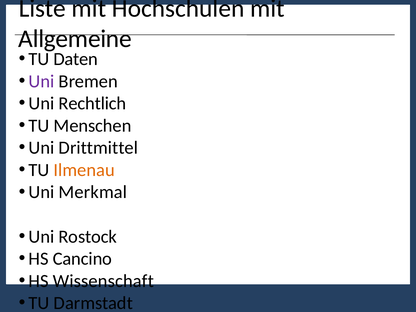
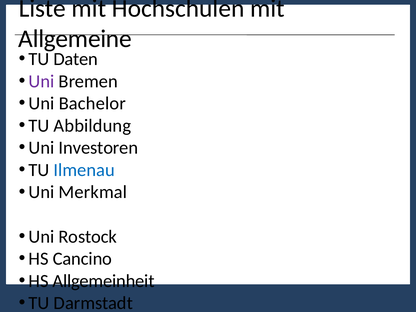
Rechtlich: Rechtlich -> Bachelor (92, 103)
Menschen: Menschen -> Abbildung (92, 126)
Drittmittel: Drittmittel -> Investoren (98, 148)
Ilmenau colour: orange -> blue (84, 170)
Wissenschaft: Wissenschaft -> Allgemeinheit (104, 281)
